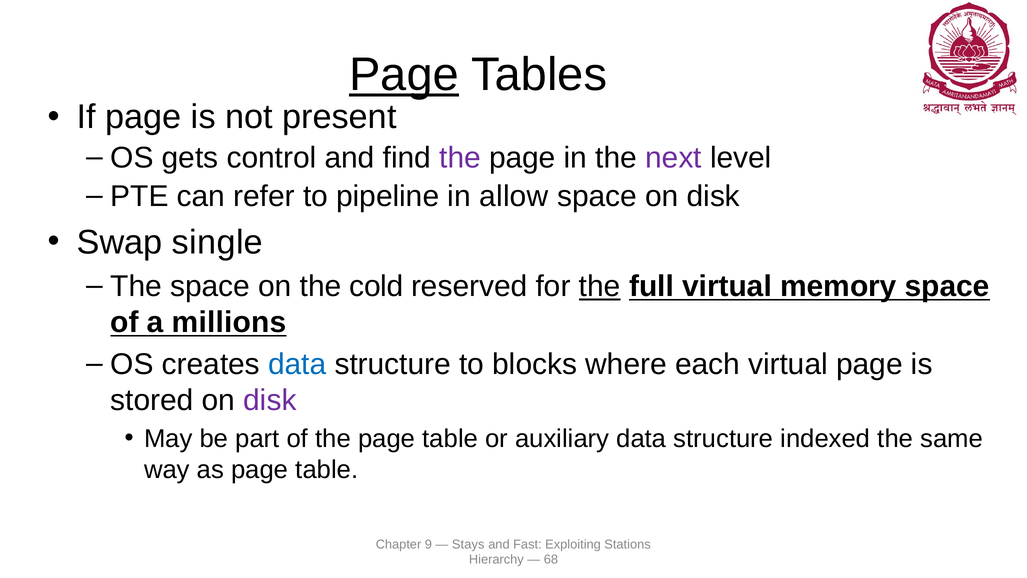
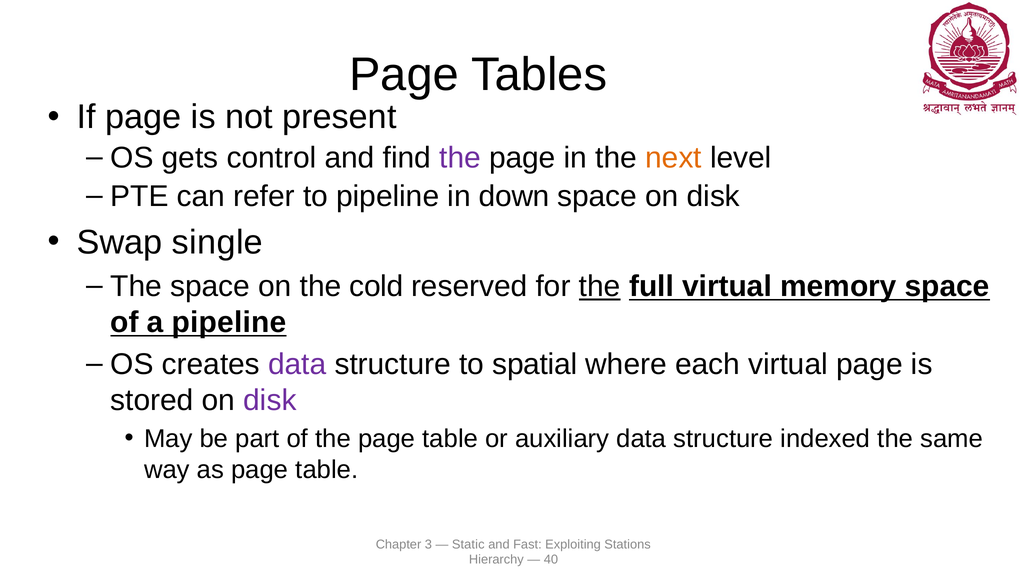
Page underline: present -> none (404, 75)
next colour: purple -> orange (674, 158)
allow: allow -> down (514, 196)
a millions: millions -> pipeline (229, 322)
data colour: blue -> purple (297, 364)
blocks: blocks -> spatial (535, 364)
9: 9 -> 3 (428, 544)
Stays: Stays -> Static (468, 544)
68: 68 -> 40 (551, 560)
